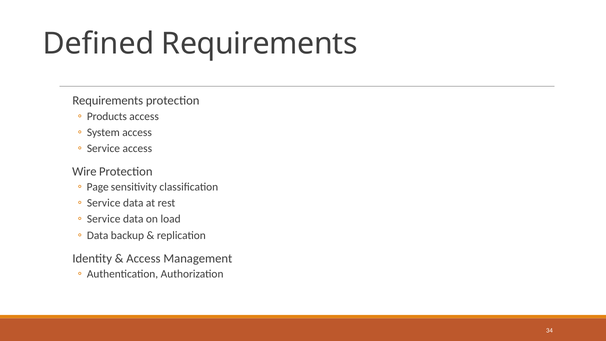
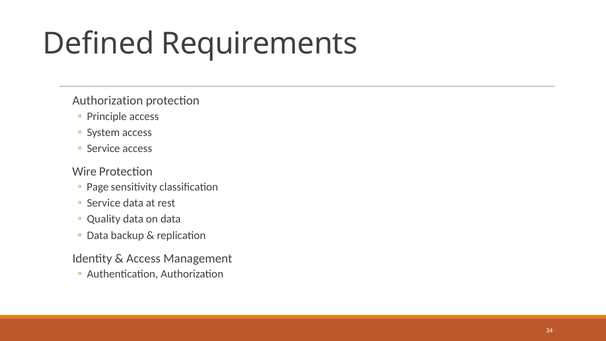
Requirements: Requirements -> Authorization (108, 101)
Products: Products -> Principle (107, 116)
Service: Service -> Quality (104, 219)
on load: load -> data (171, 219)
